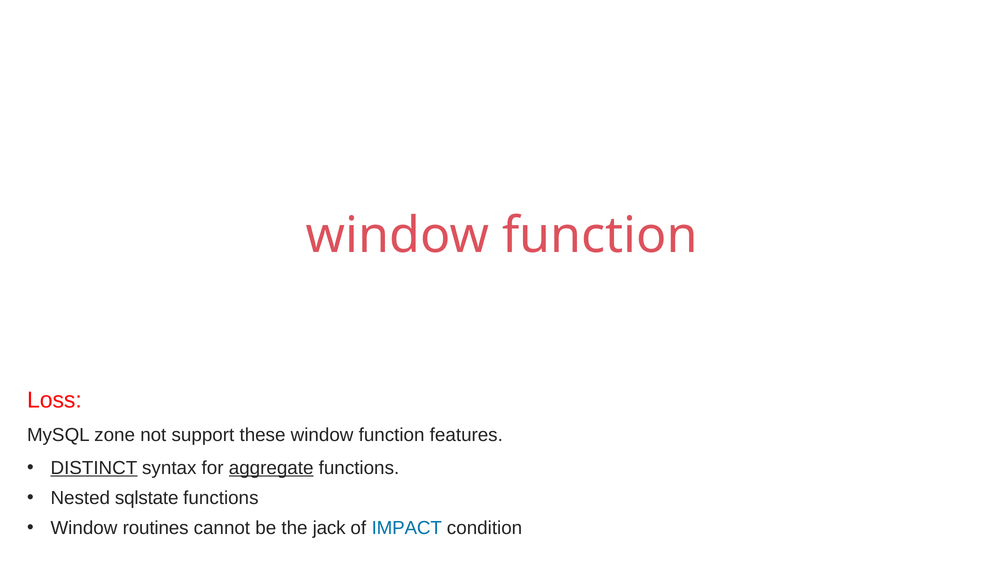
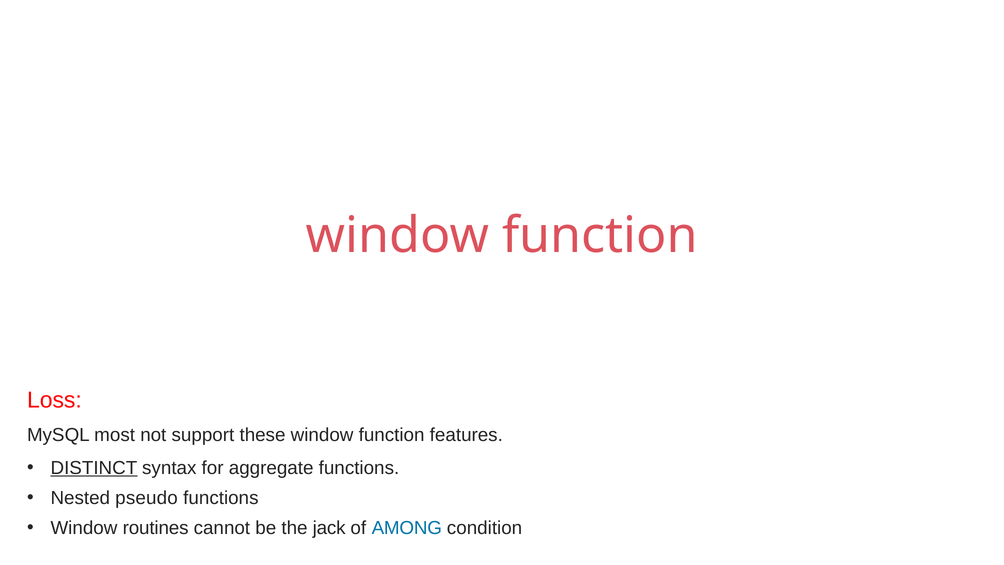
zone: zone -> most (115, 435)
aggregate underline: present -> none (271, 468)
sqlstate: sqlstate -> pseudo (147, 498)
IMPACT: IMPACT -> AMONG (407, 528)
